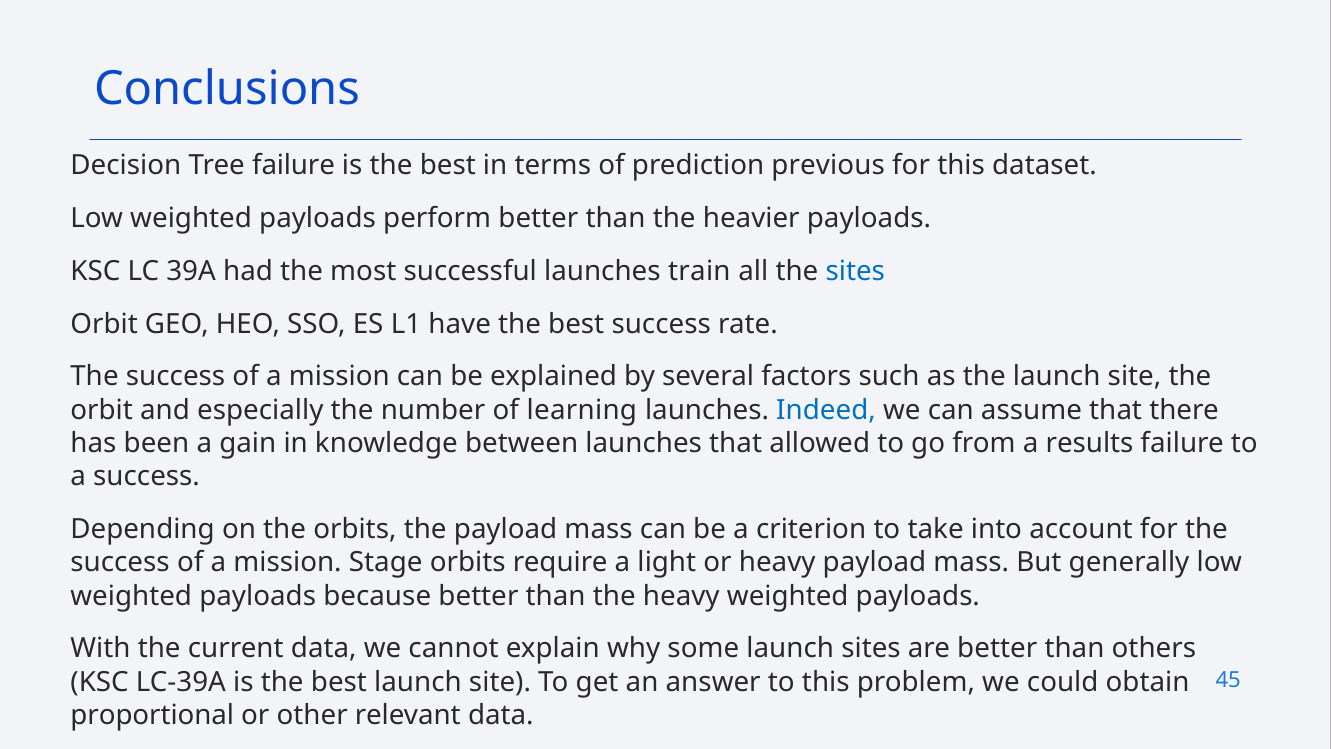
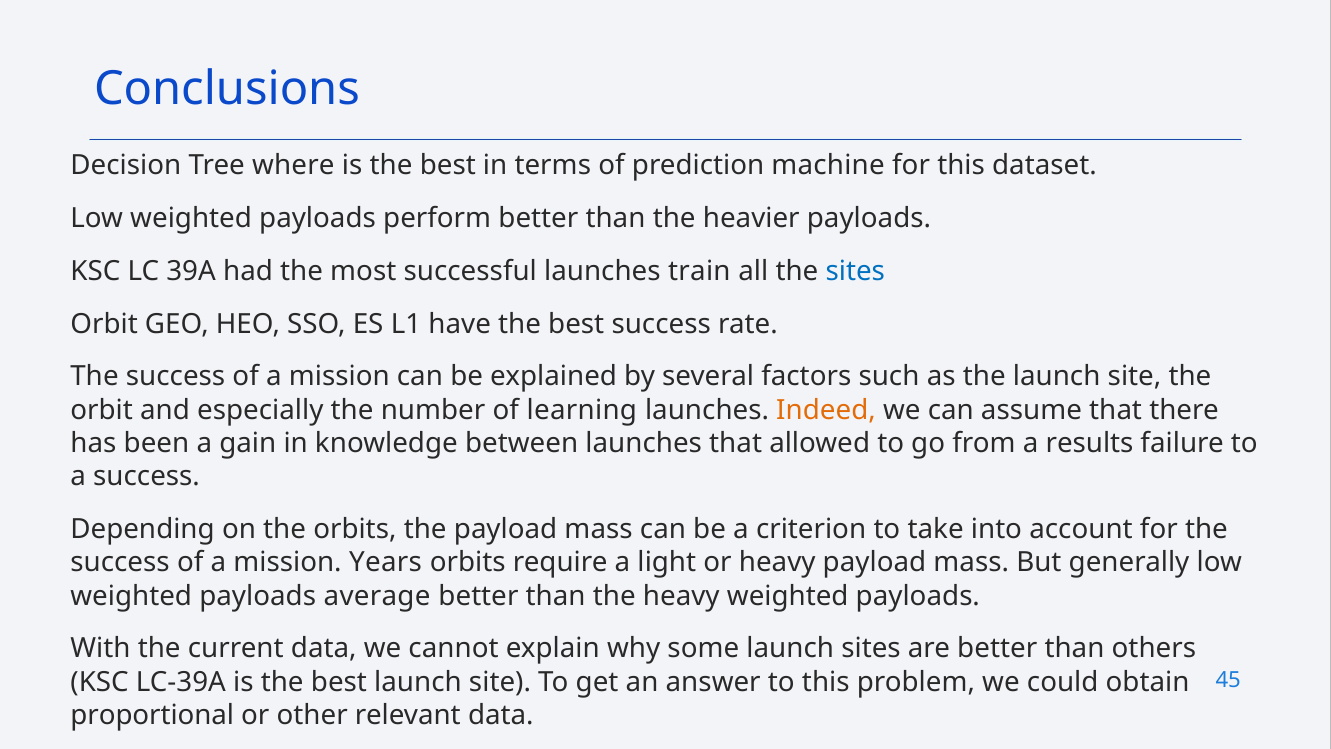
Tree failure: failure -> where (293, 166)
previous: previous -> machine (828, 166)
Indeed colour: blue -> orange (826, 410)
Stage: Stage -> Years (386, 562)
because: because -> average (377, 596)
